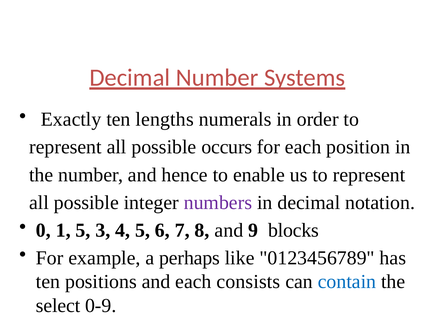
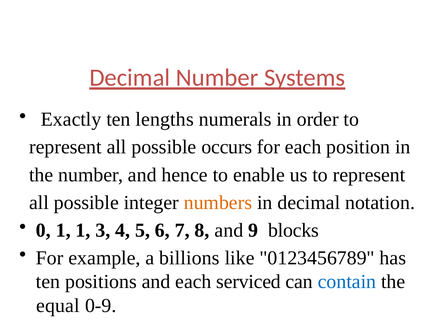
numbers colour: purple -> orange (218, 203)
1 5: 5 -> 1 (83, 231)
perhaps: perhaps -> billions (189, 258)
consists: consists -> serviced (249, 282)
select: select -> equal (58, 306)
